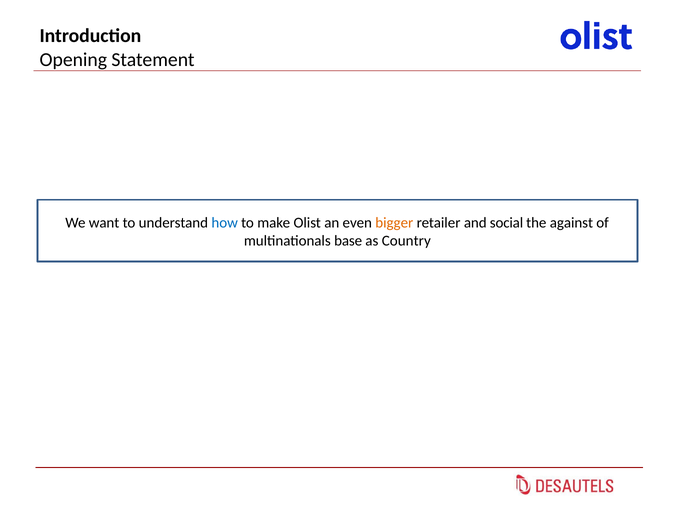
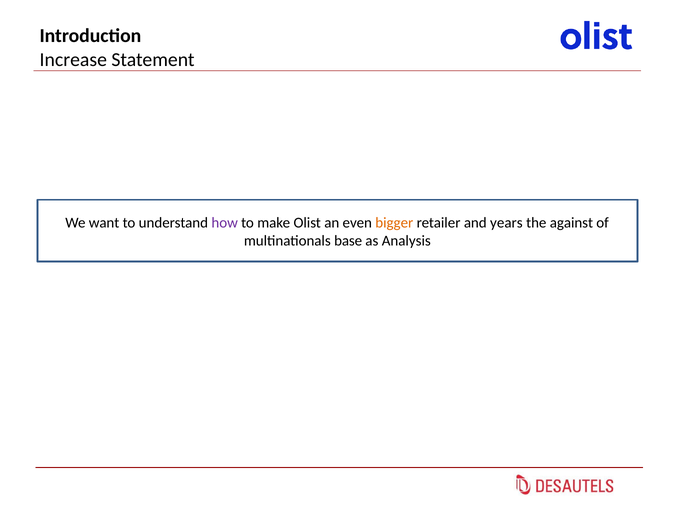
Opening: Opening -> Increase (73, 60)
how colour: blue -> purple (225, 222)
social: social -> years (506, 222)
Country: Country -> Analysis (406, 240)
